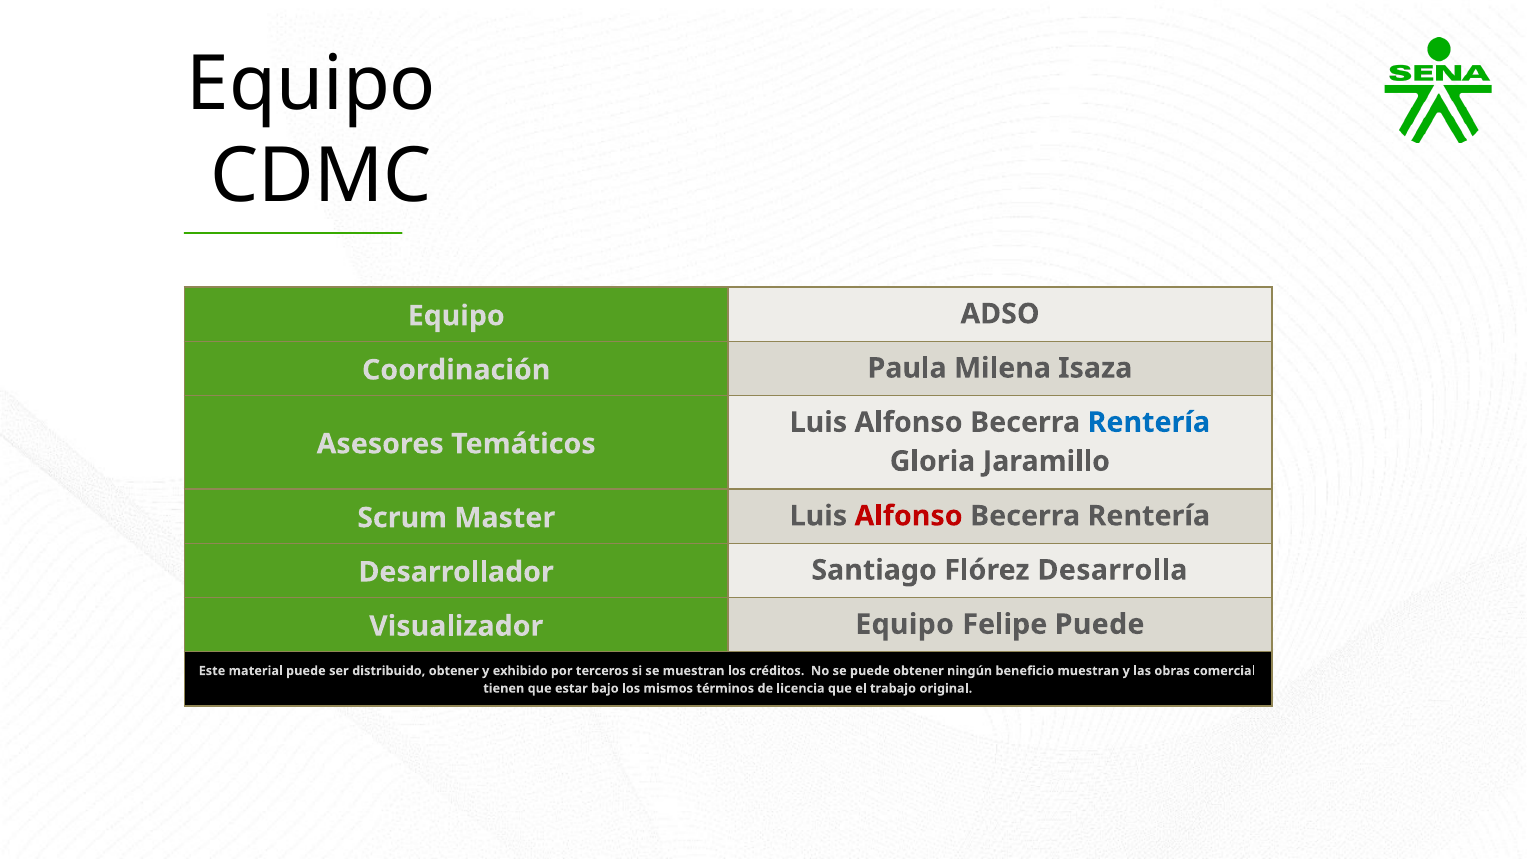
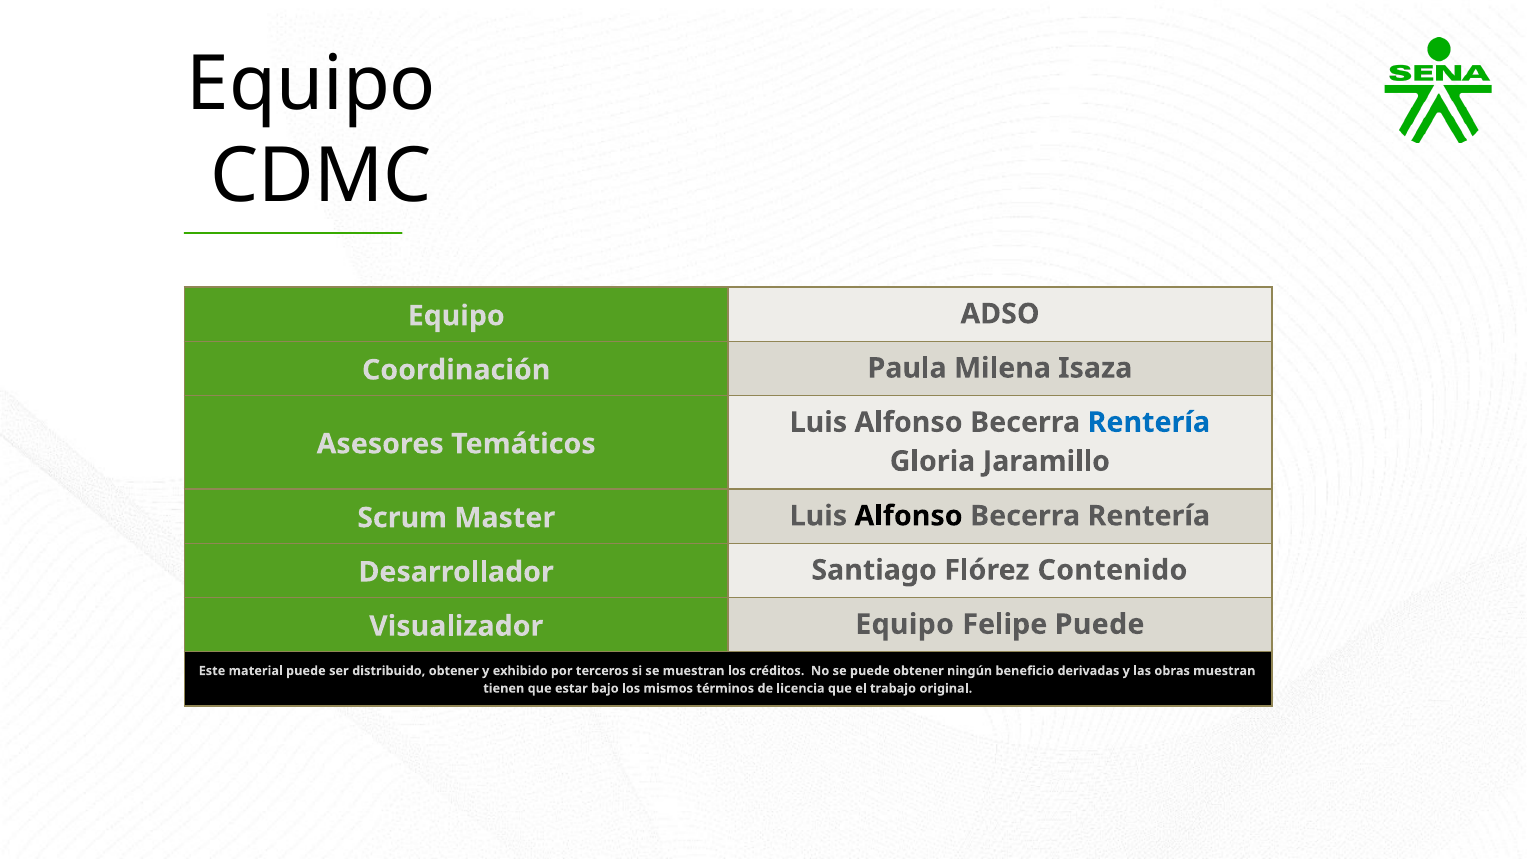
Alfonso colour: red -> black (909, 516)
Desarrolla: Desarrolla -> Contenido (1112, 570)
beneficio muestran: muestran -> derivadas (1088, 671)
obras comercial: comercial -> muestran (1224, 671)
